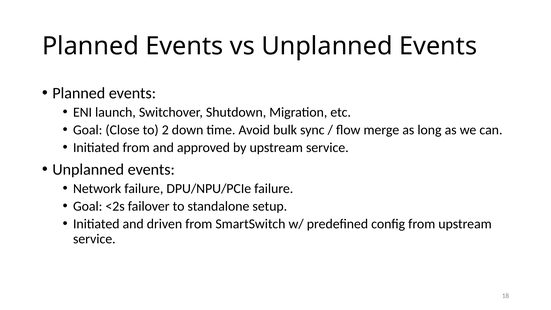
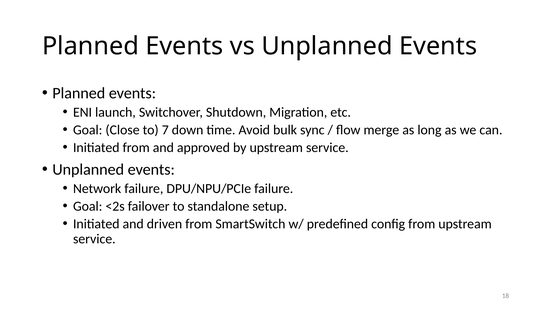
2: 2 -> 7 (165, 130)
